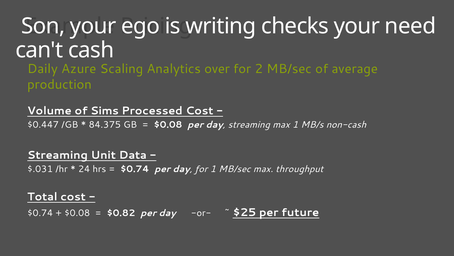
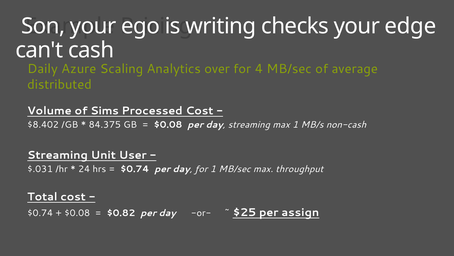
need: need -> edge (410, 26)
2: 2 -> 4 (259, 69)
production: production -> distributed (59, 84)
$0.447: $0.447 -> $8.402 (43, 125)
Data: Data -> User (133, 155)
future: future -> assign (300, 212)
